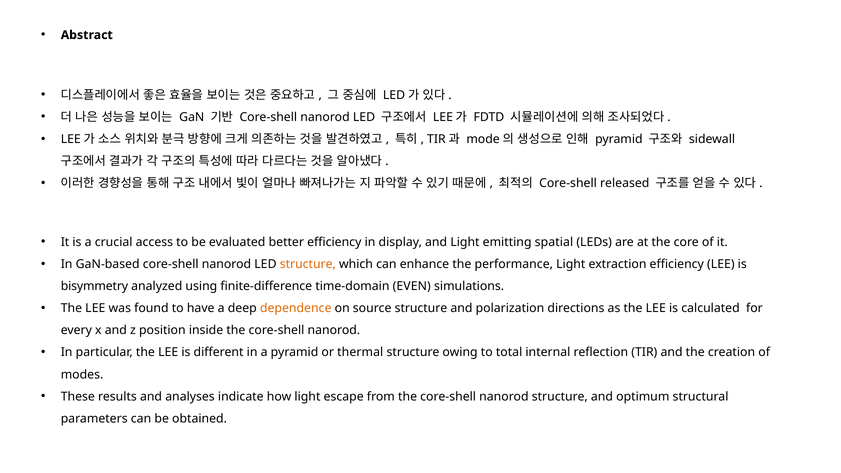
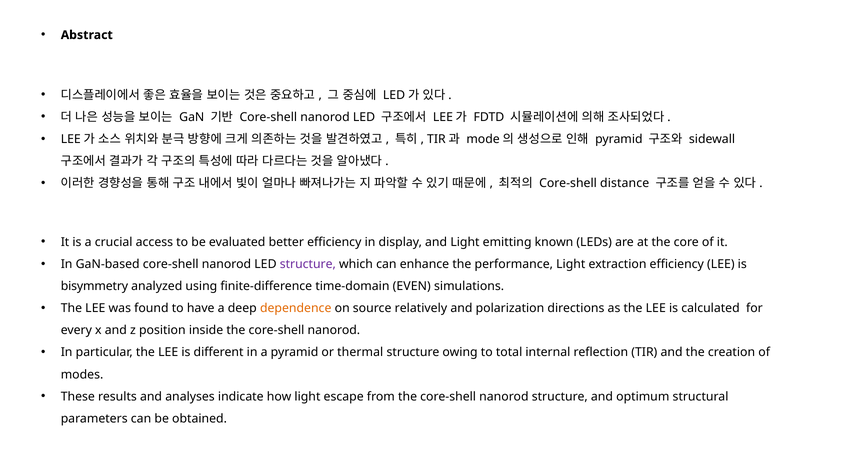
released: released -> distance (625, 183)
spatial: spatial -> known (554, 242)
structure colour: orange -> purple (308, 264)
source structure: structure -> relatively (421, 308)
